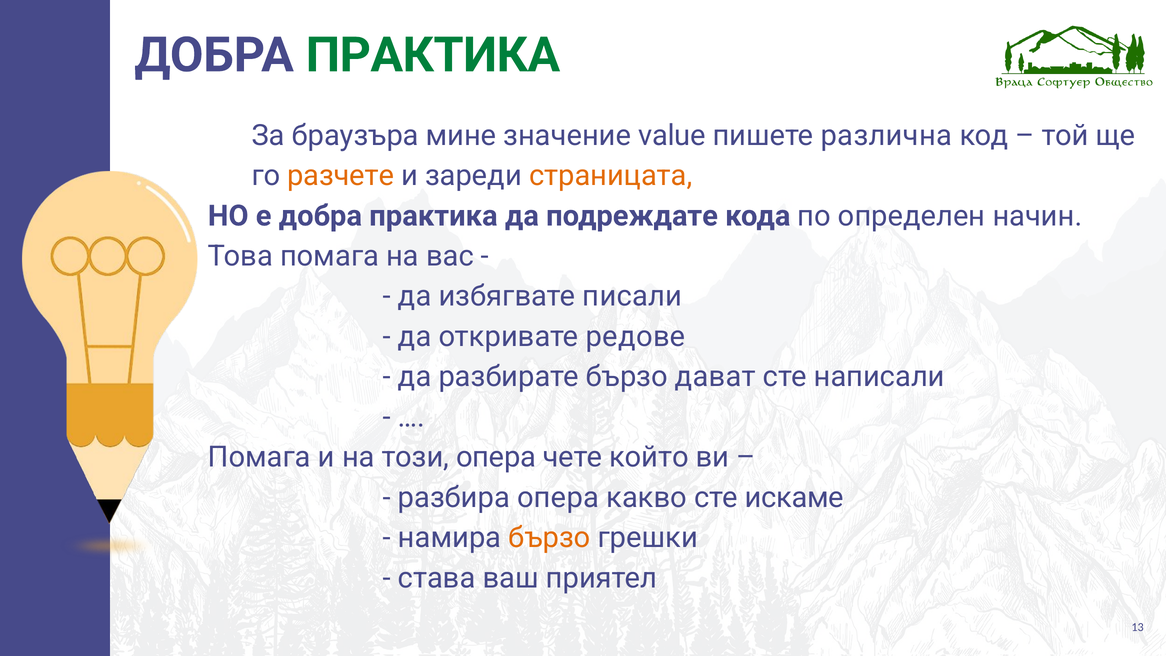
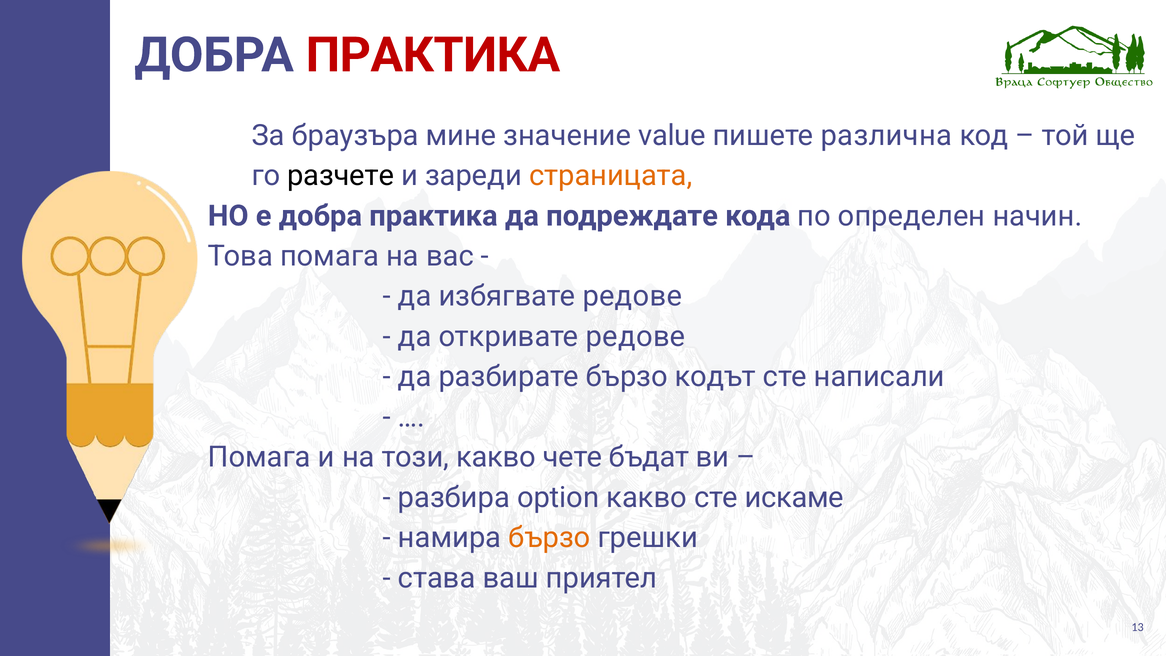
ПРАКТИКА colour: green -> red (433, 55)
разчете colour: orange -> black (341, 176)
избягвате писали: писали -> редове (632, 296)
дават: дават -> кодът (715, 377)
този опера: опера -> какво (496, 457)
който: който -> бъдат (649, 457)
разбира опера: опера -> option (558, 497)
